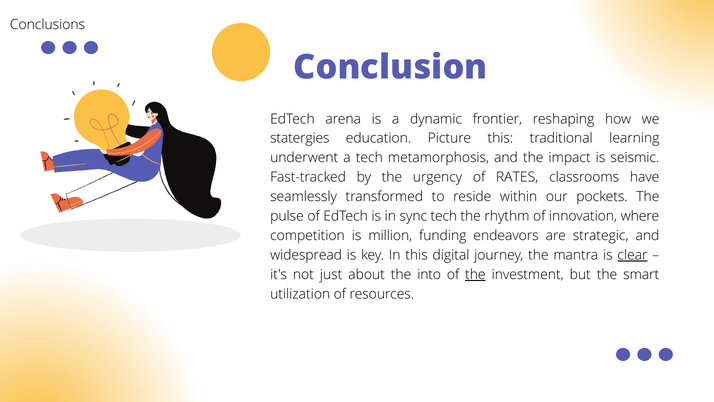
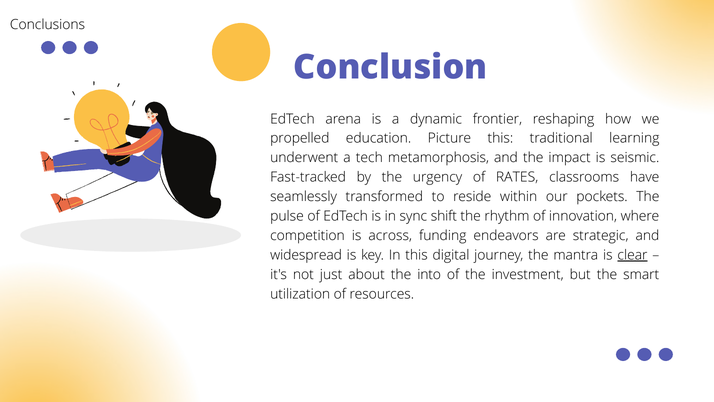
statergies: statergies -> propelled (300, 138)
sync tech: tech -> shift (444, 216)
million: million -> across (390, 235)
the underline: present -> none (475, 274)
